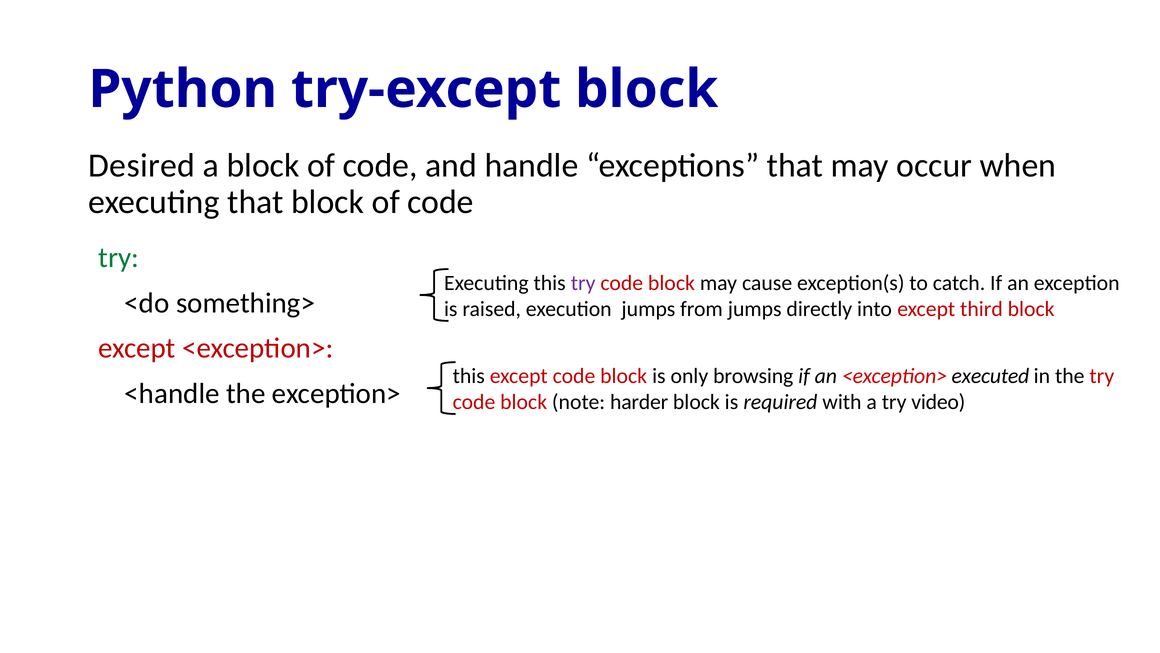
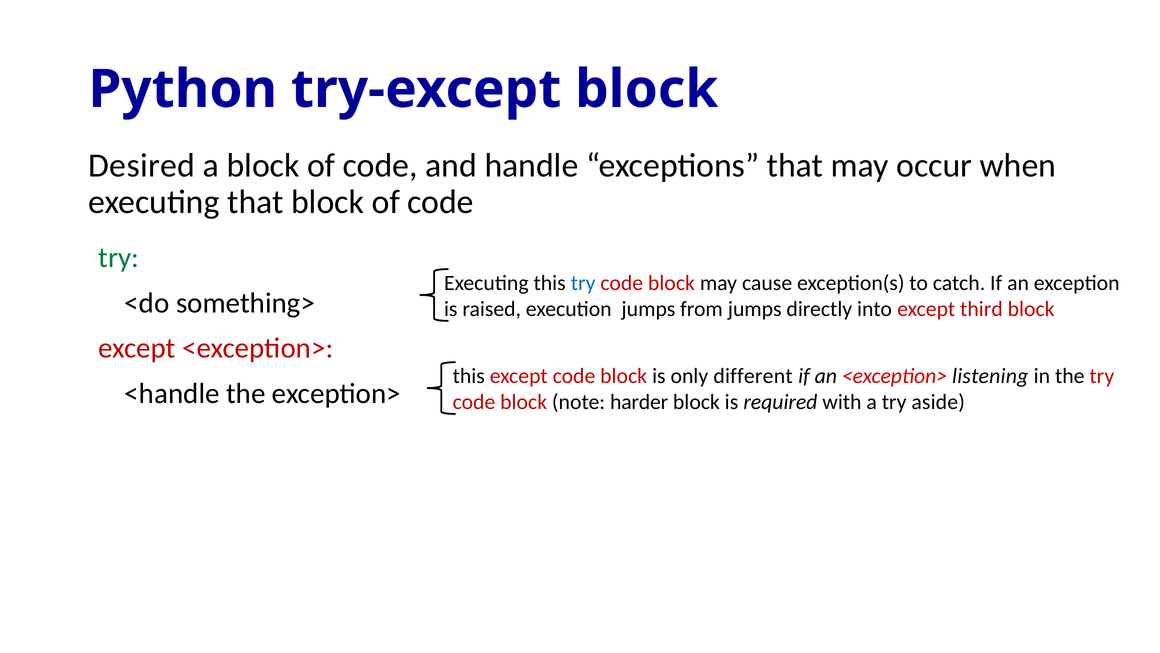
try colour: purple -> blue (583, 283)
browsing: browsing -> different (753, 376)
executed: executed -> listening (990, 376)
video: video -> aside (938, 402)
